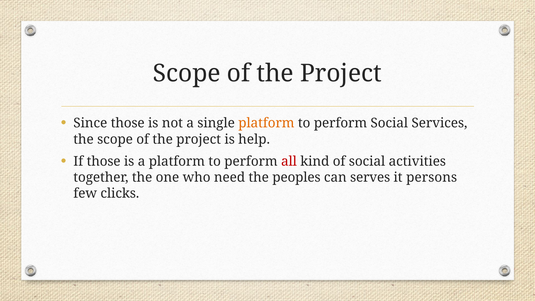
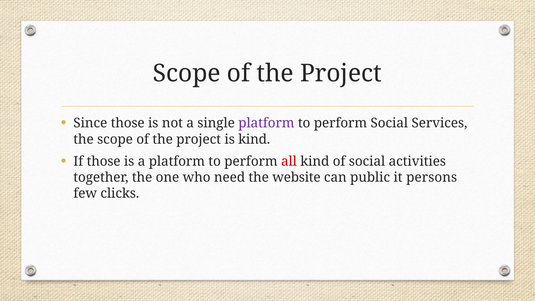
platform colour: orange -> purple (266, 123)
is help: help -> kind (254, 139)
peoples: peoples -> website (297, 177)
serves: serves -> public (370, 177)
